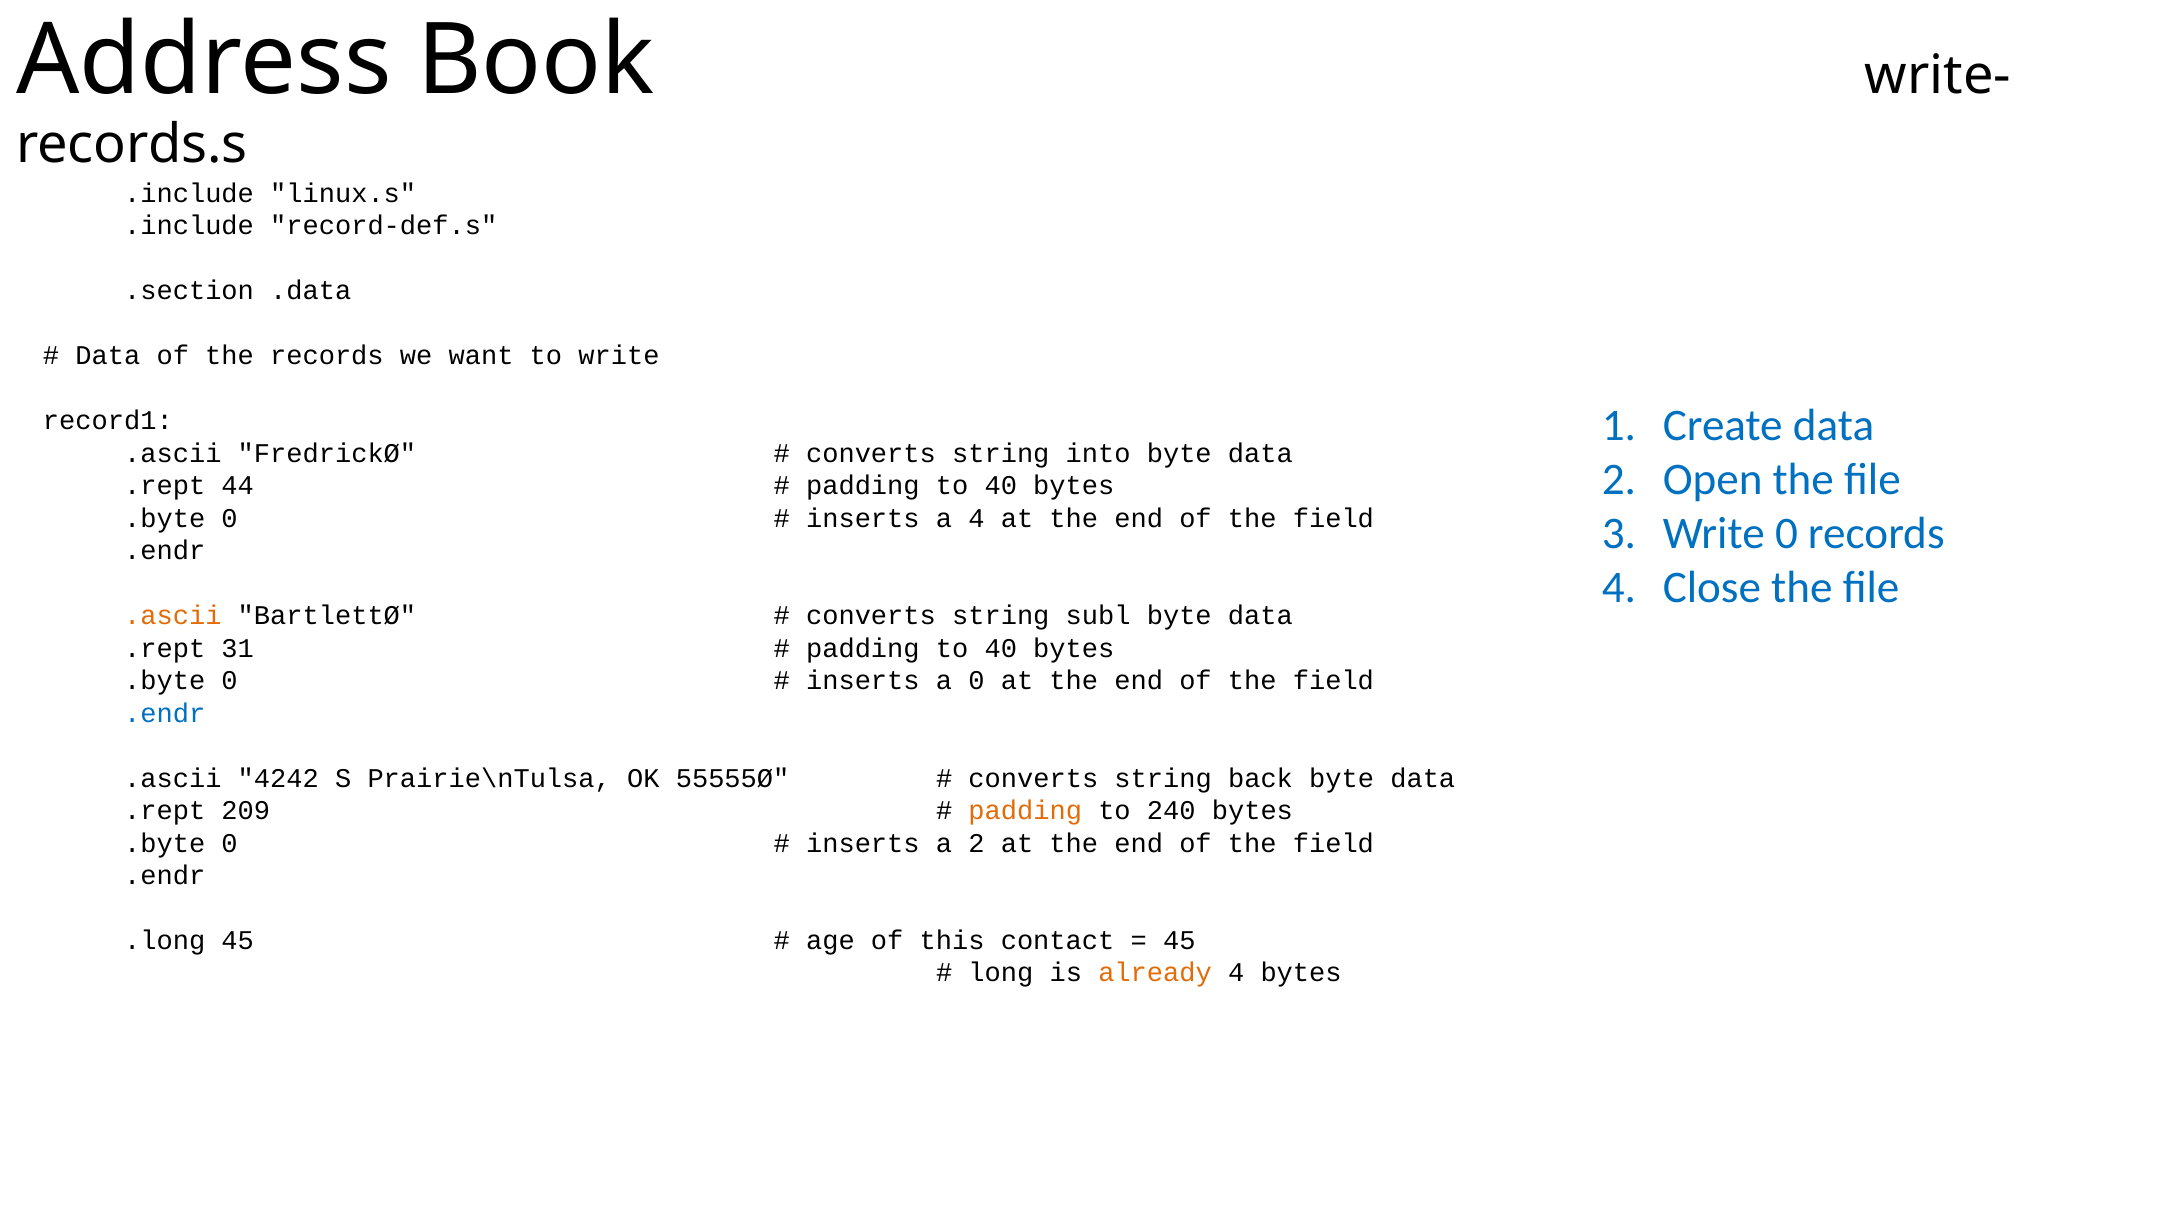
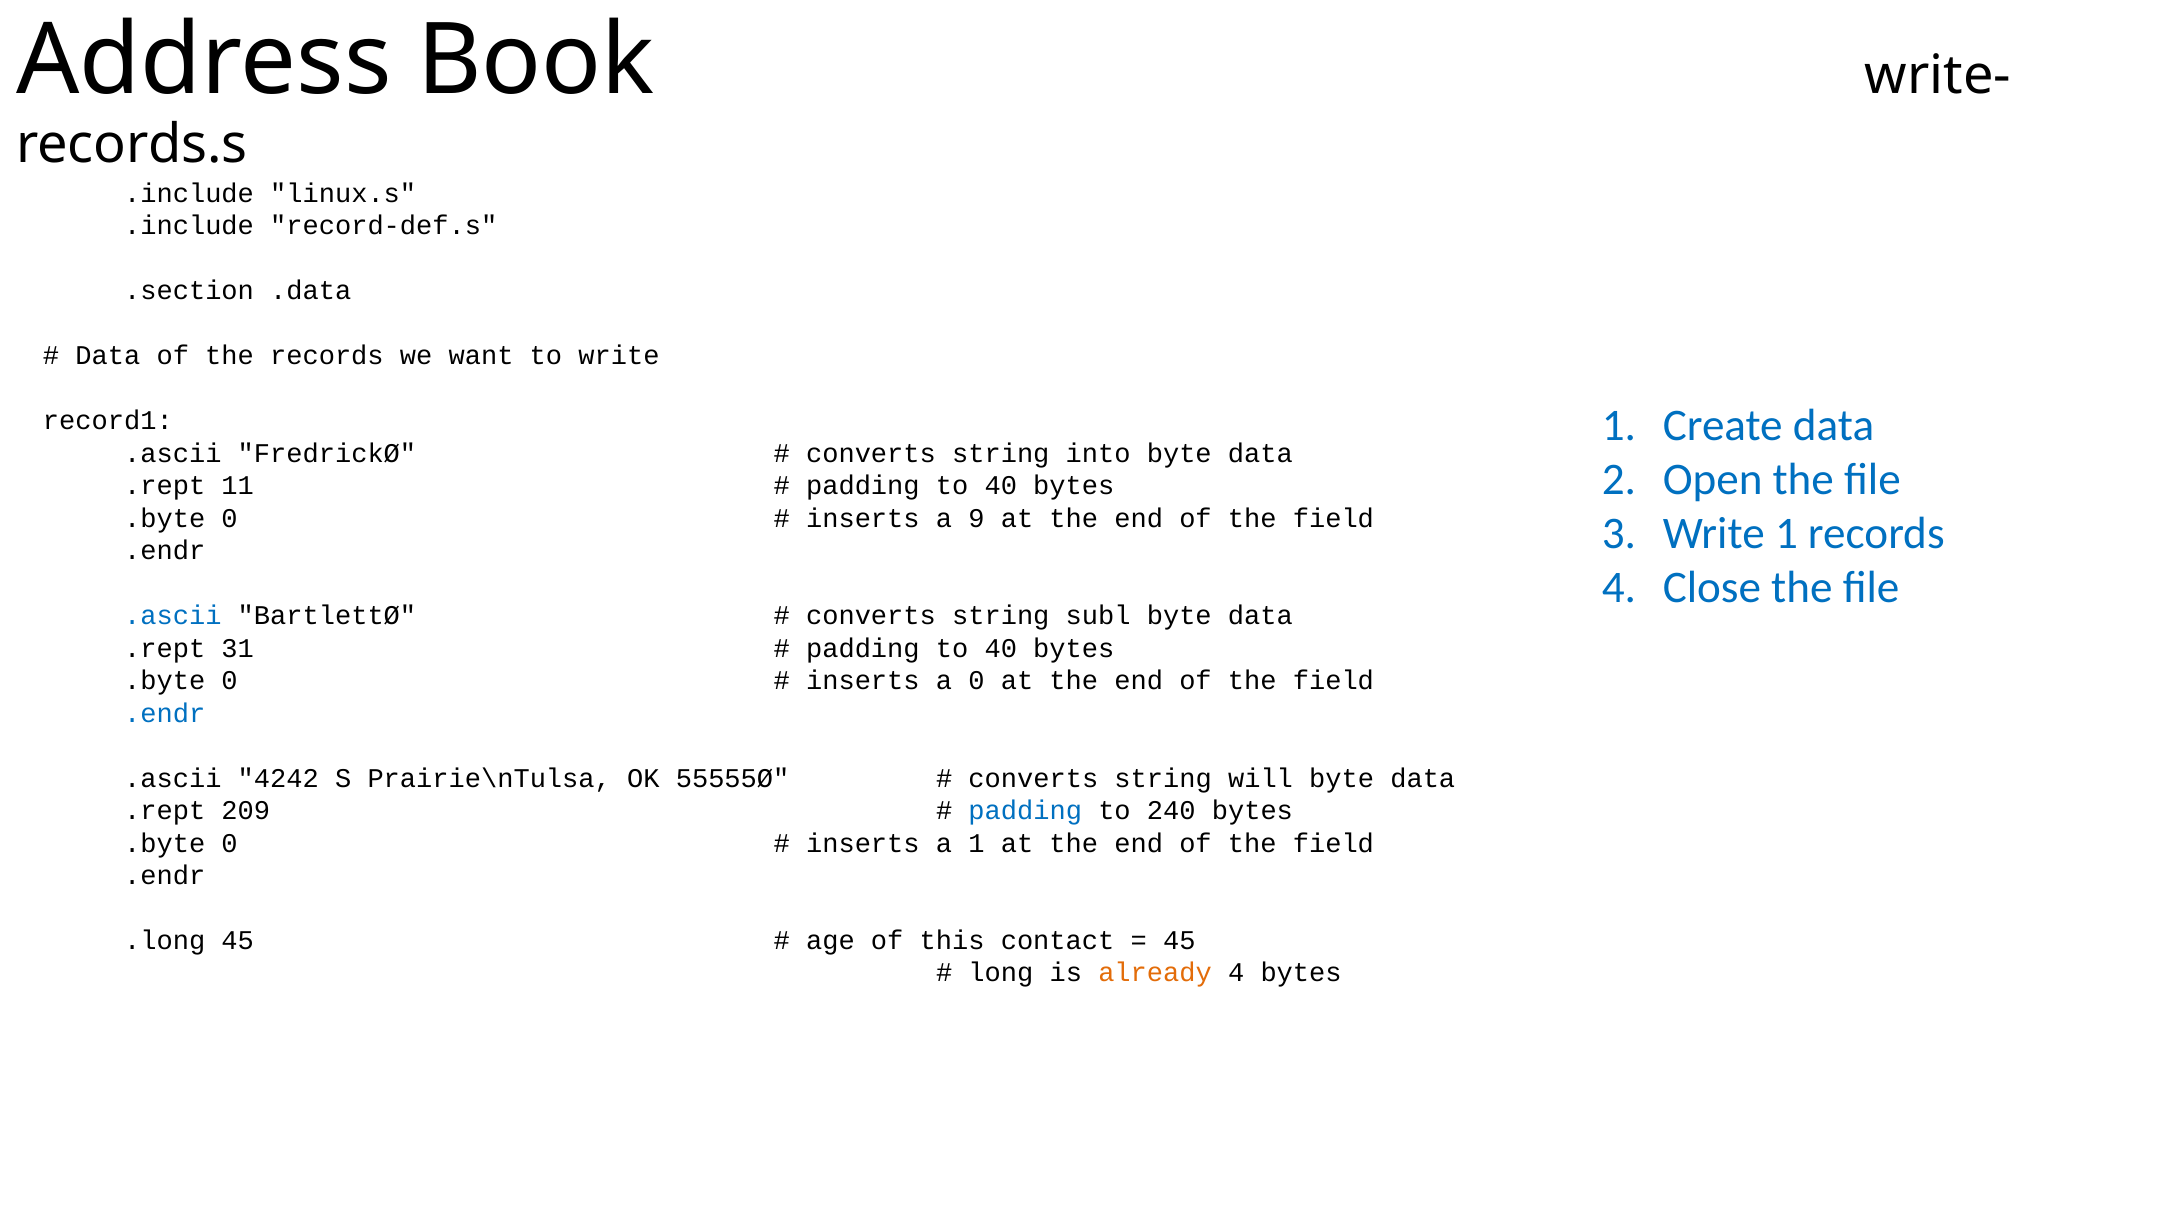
44: 44 -> 11 (238, 486)
a 4: 4 -> 9 (976, 518)
Write 0: 0 -> 1 (1786, 534)
.ascii colour: orange -> blue (173, 616)
back: back -> will (1261, 778)
padding colour: orange -> blue (1025, 810)
a 2: 2 -> 1 (976, 843)
